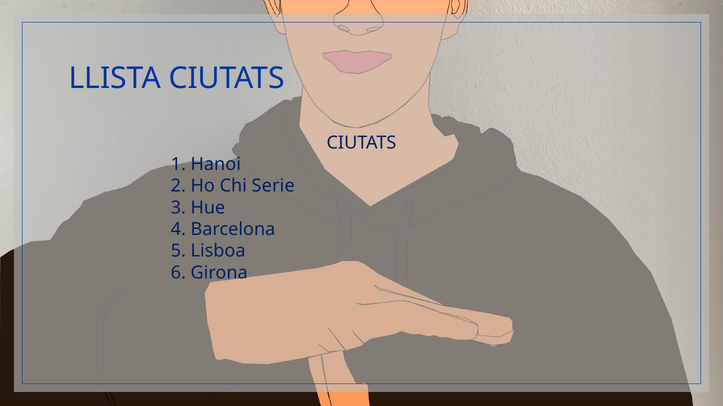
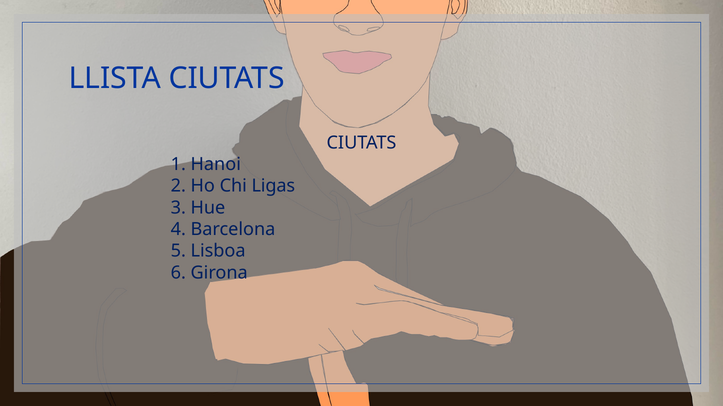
Serie: Serie -> Ligas (273, 186)
